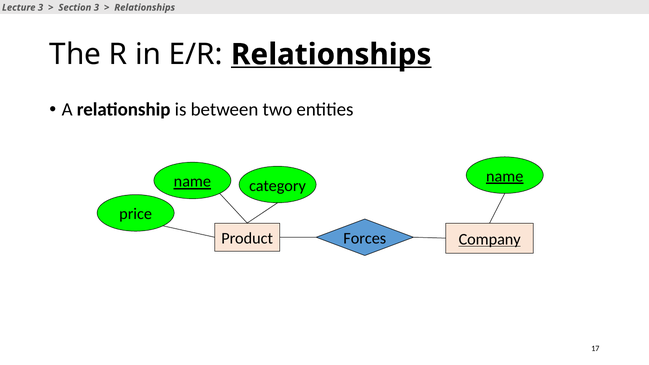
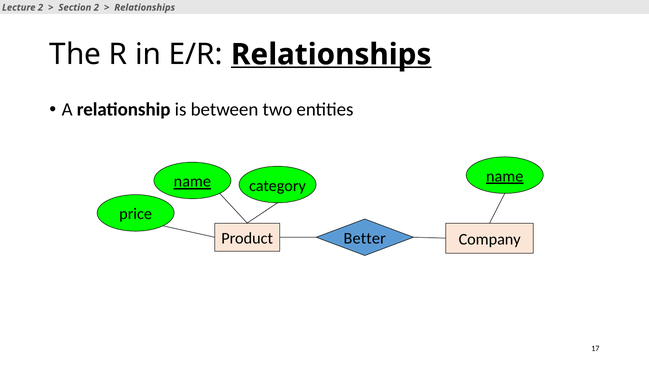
Lecture 3: 3 -> 2 (41, 8)
Section 3: 3 -> 2 (96, 8)
Forces: Forces -> Better (365, 238)
Company underline: present -> none (490, 239)
